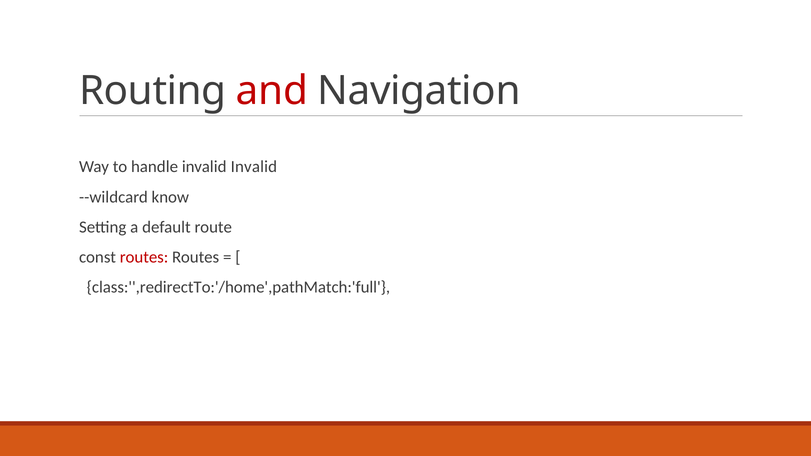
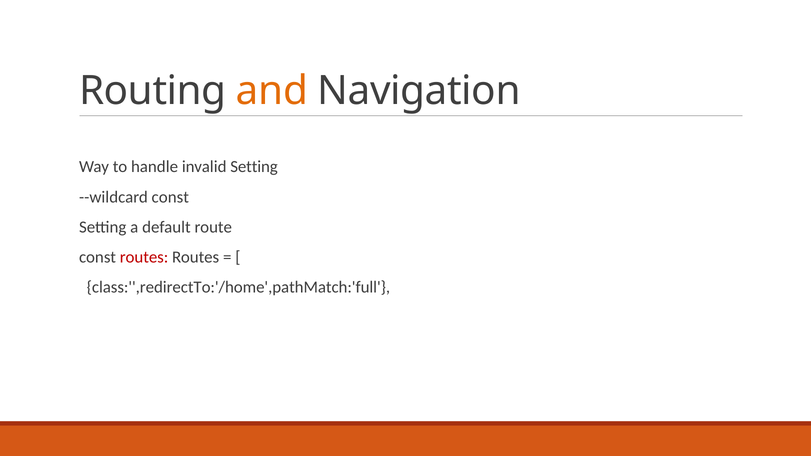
and colour: red -> orange (272, 91)
invalid Invalid: Invalid -> Setting (254, 167)
--wildcard know: know -> const (170, 197)
